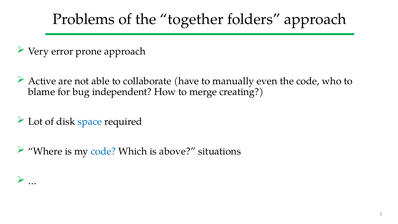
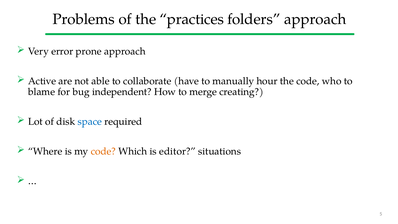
together: together -> practices (192, 19)
even: even -> hour (267, 81)
code colour: blue -> orange (103, 151)
above: above -> editor (177, 151)
